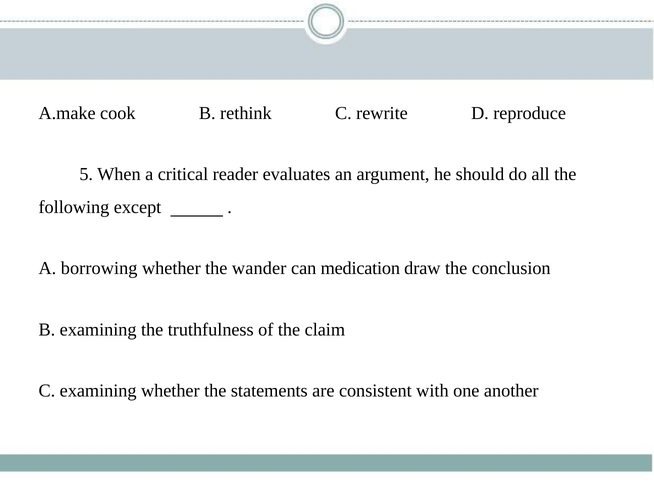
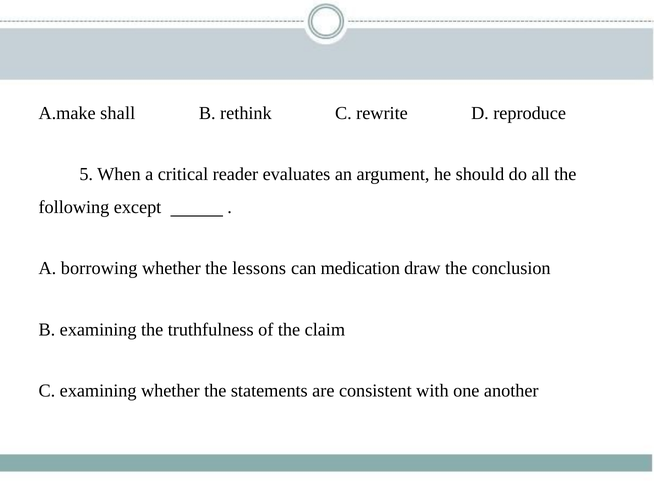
cook: cook -> shall (118, 113)
wander: wander -> lessons (259, 269)
